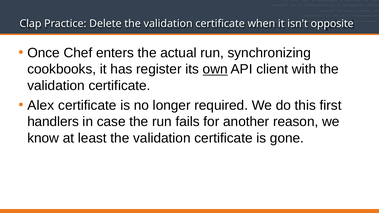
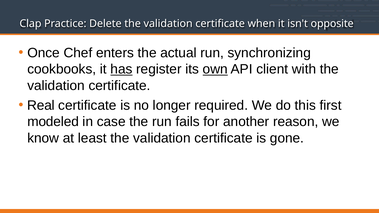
has underline: none -> present (121, 69)
Alex: Alex -> Real (41, 105)
handlers: handlers -> modeled (53, 122)
